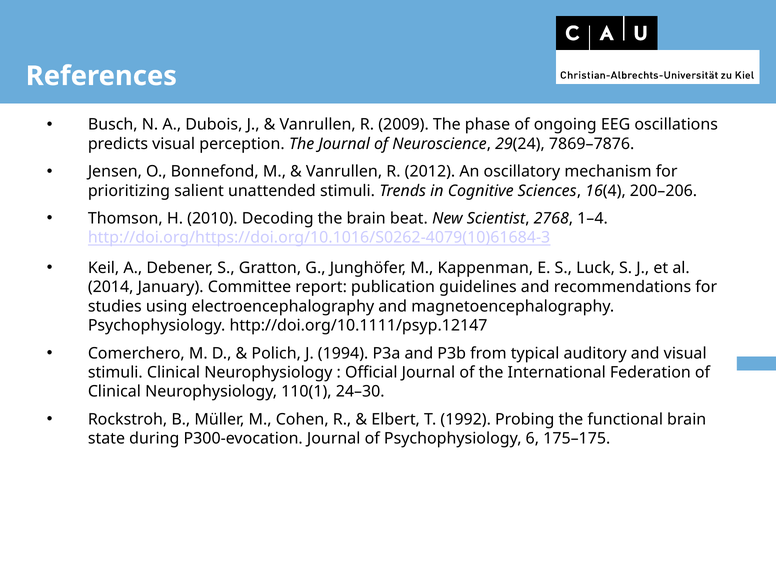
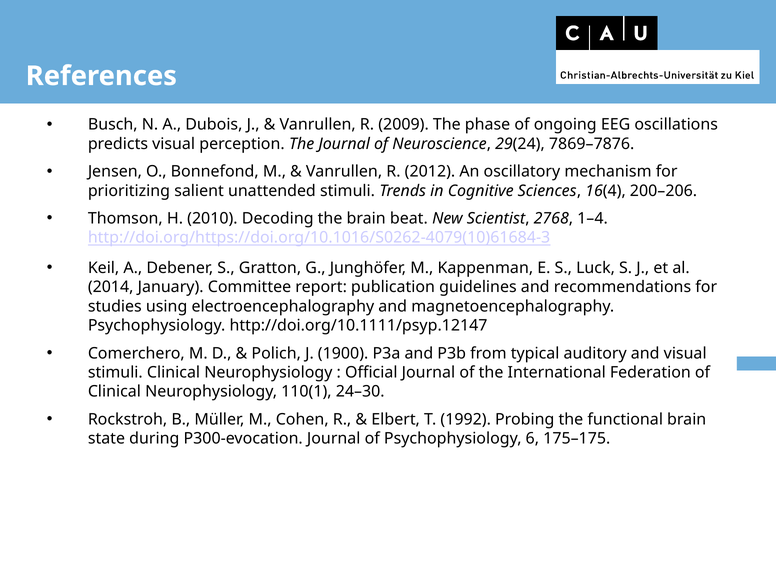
1994: 1994 -> 1900 (343, 353)
